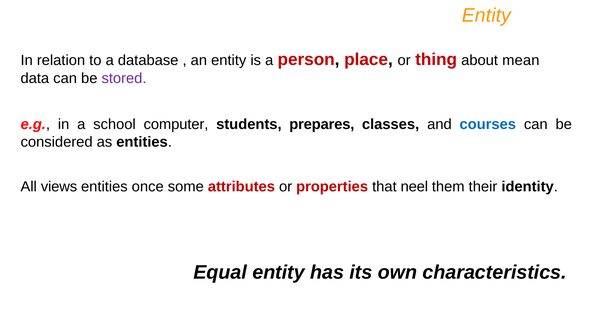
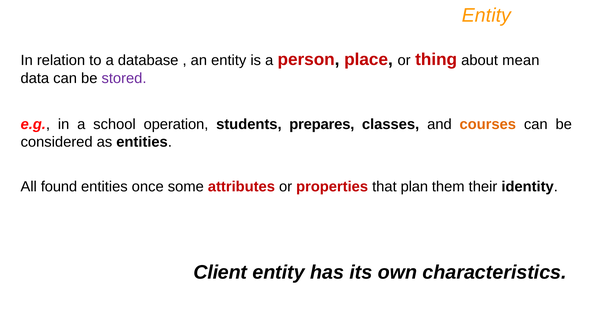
computer: computer -> operation (176, 124)
courses colour: blue -> orange (488, 124)
views: views -> found (59, 187)
neel: neel -> plan (414, 187)
Equal: Equal -> Client (220, 273)
